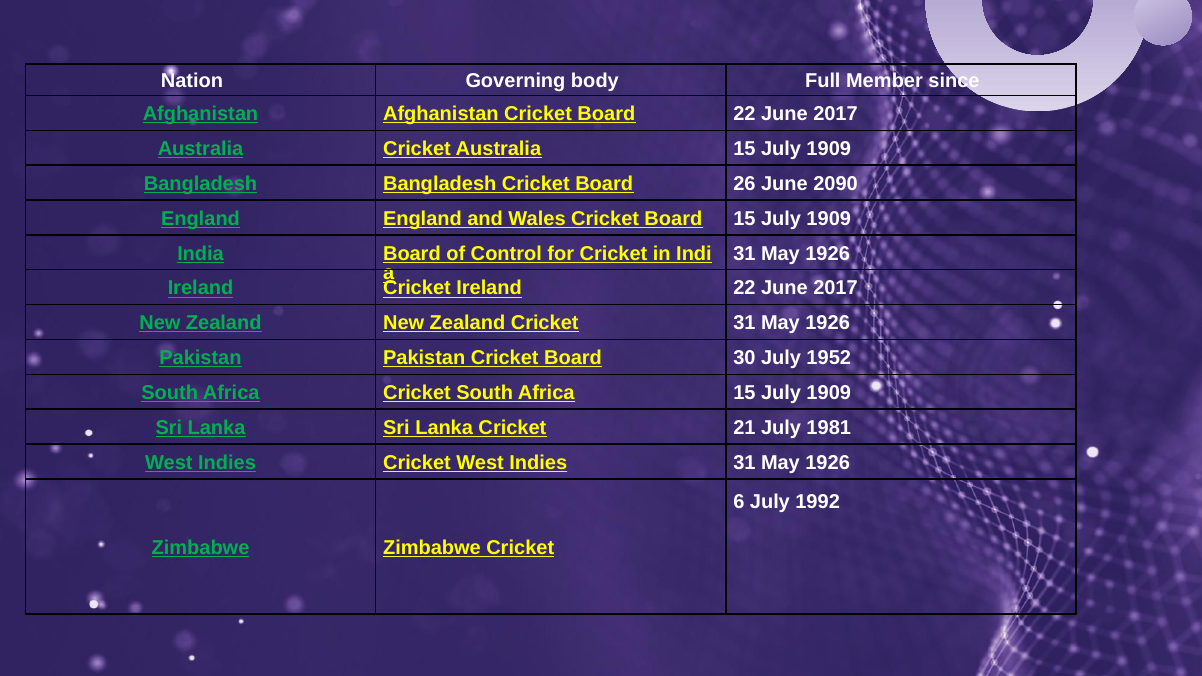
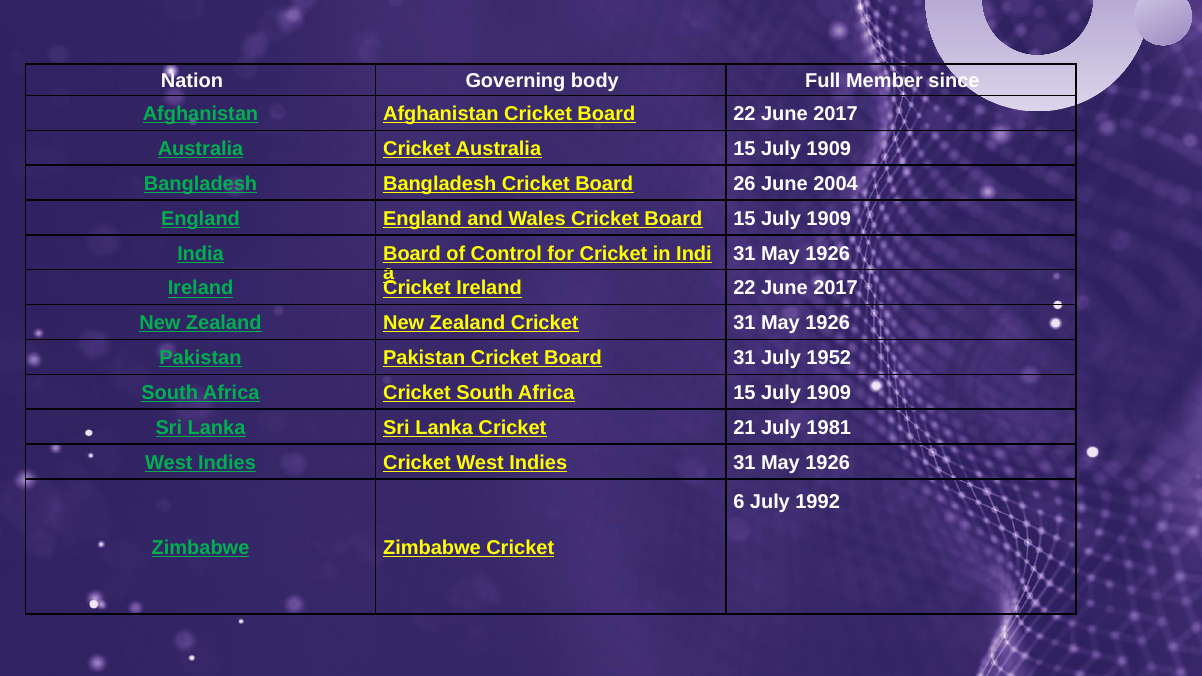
2090: 2090 -> 2004 (836, 184)
Board 30: 30 -> 31 (744, 358)
